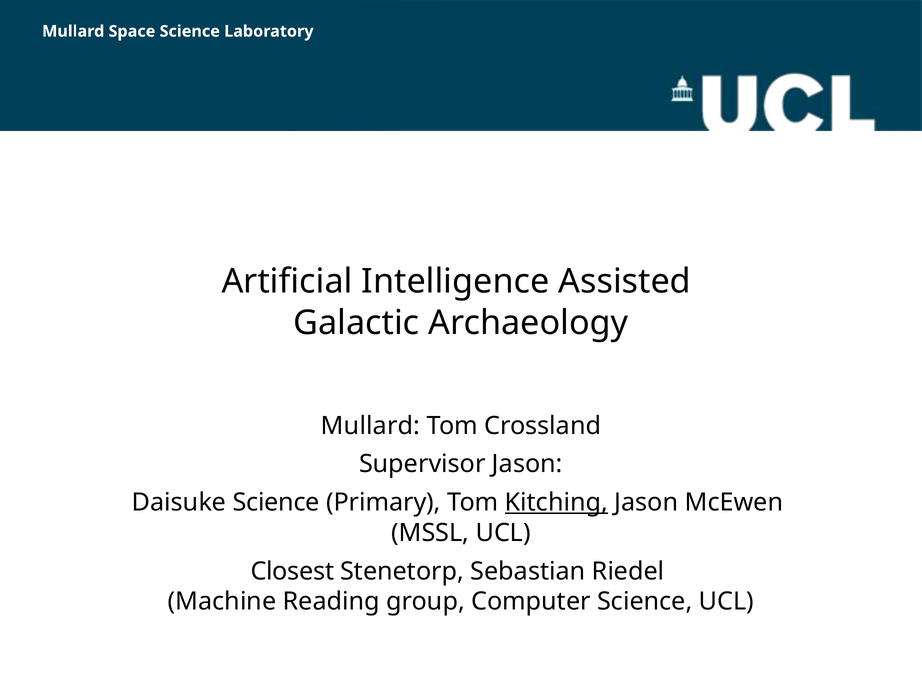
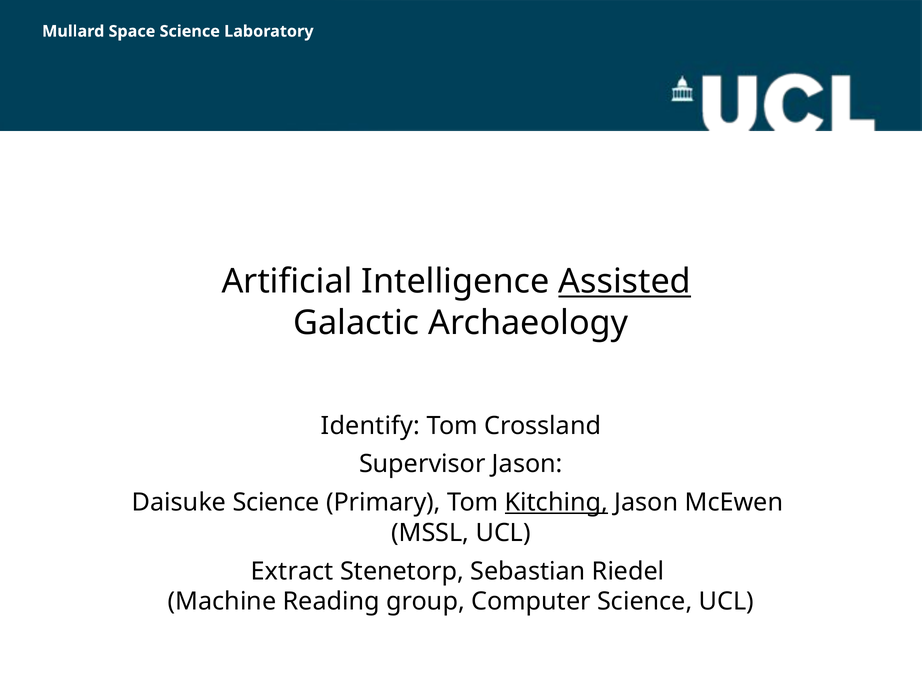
Assisted underline: none -> present (625, 281)
Mullard: Mullard -> Identify (370, 425)
Closest: Closest -> Extract (292, 571)
